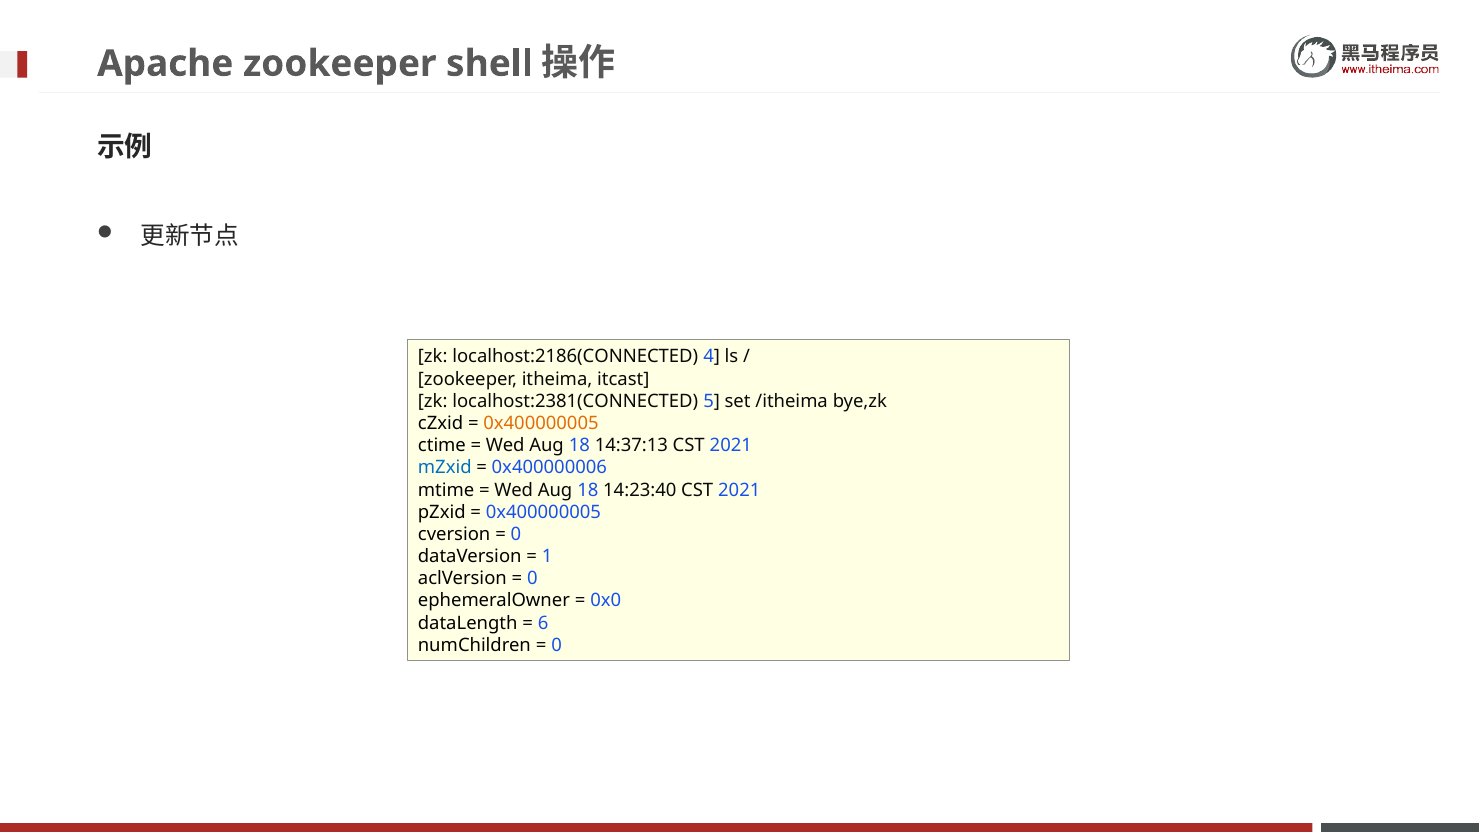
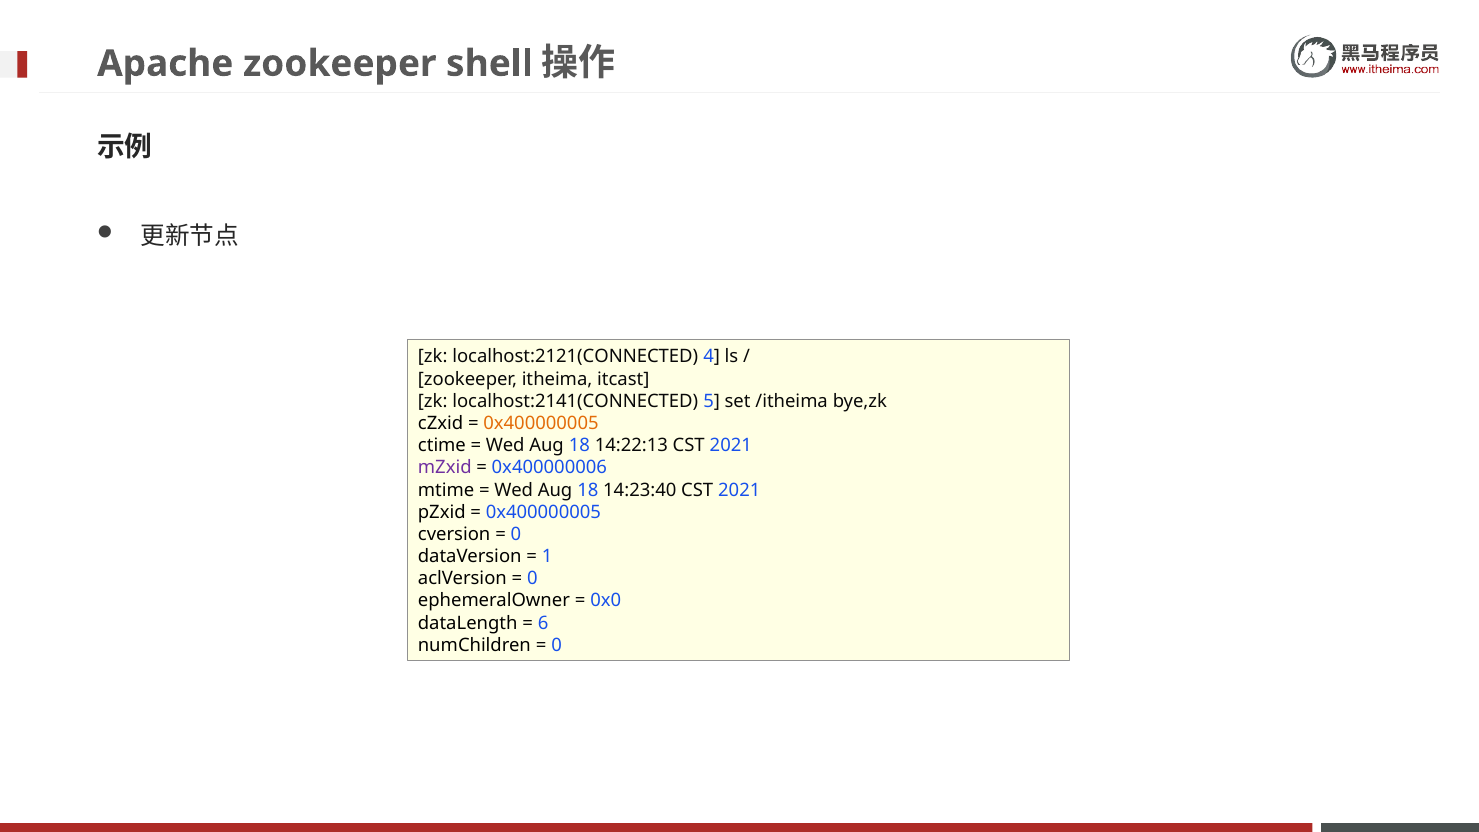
localhost:2186(CONNECTED: localhost:2186(CONNECTED -> localhost:2121(CONNECTED (575, 357)
localhost:2381(CONNECTED: localhost:2381(CONNECTED -> localhost:2141(CONNECTED (575, 401)
14:37:13: 14:37:13 -> 14:22:13 (631, 446)
mZxid colour: blue -> purple (445, 468)
